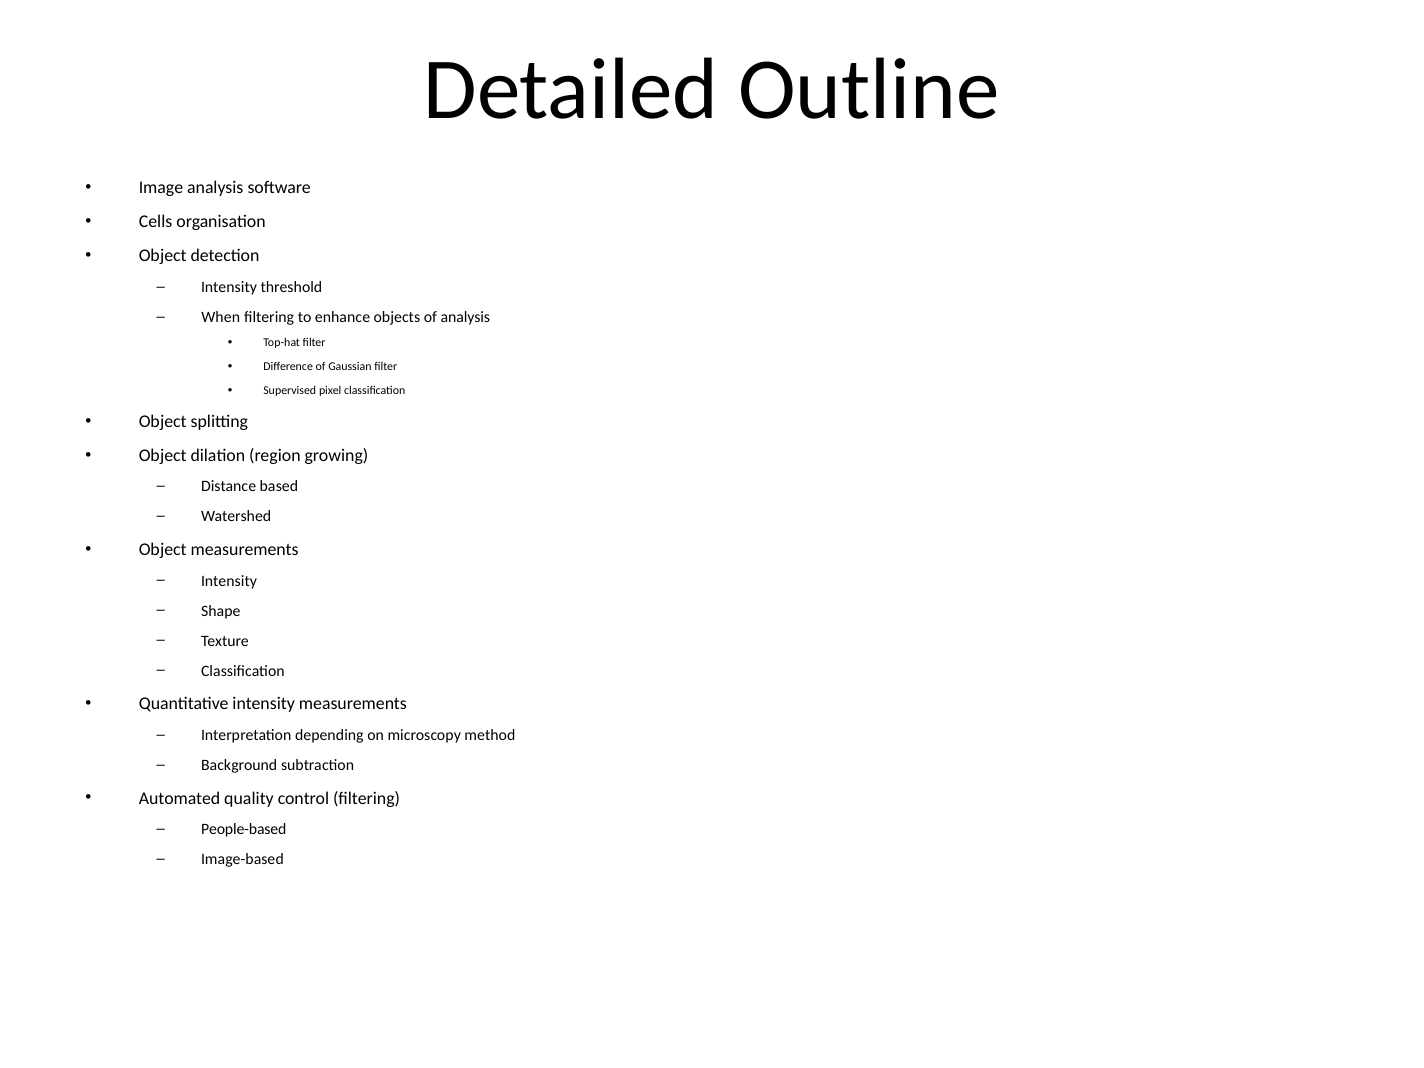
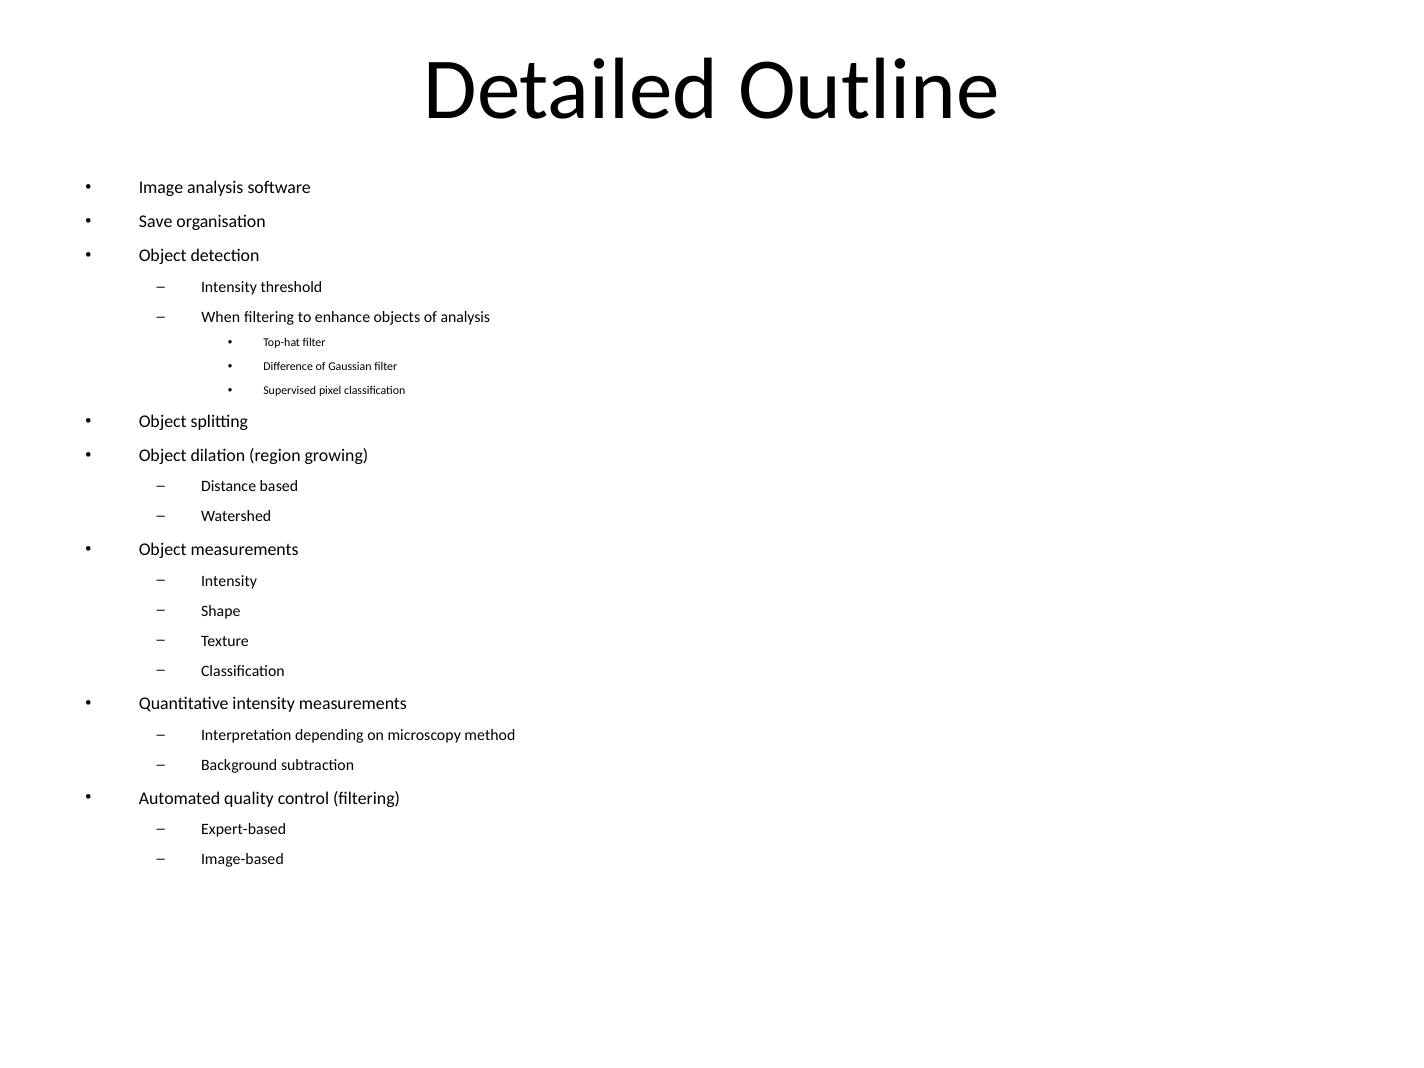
Cells: Cells -> Save (156, 222)
People-based: People-based -> Expert-based (244, 829)
